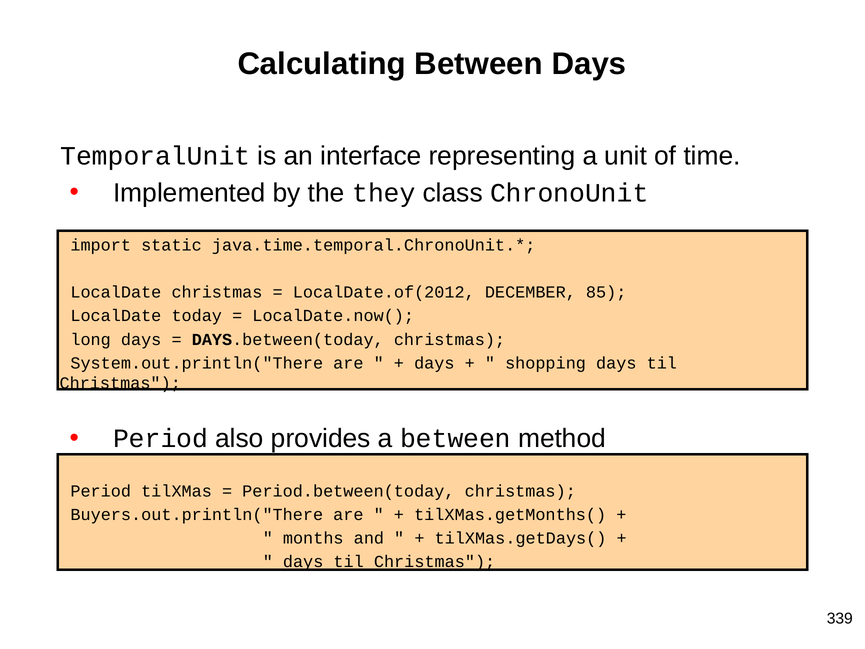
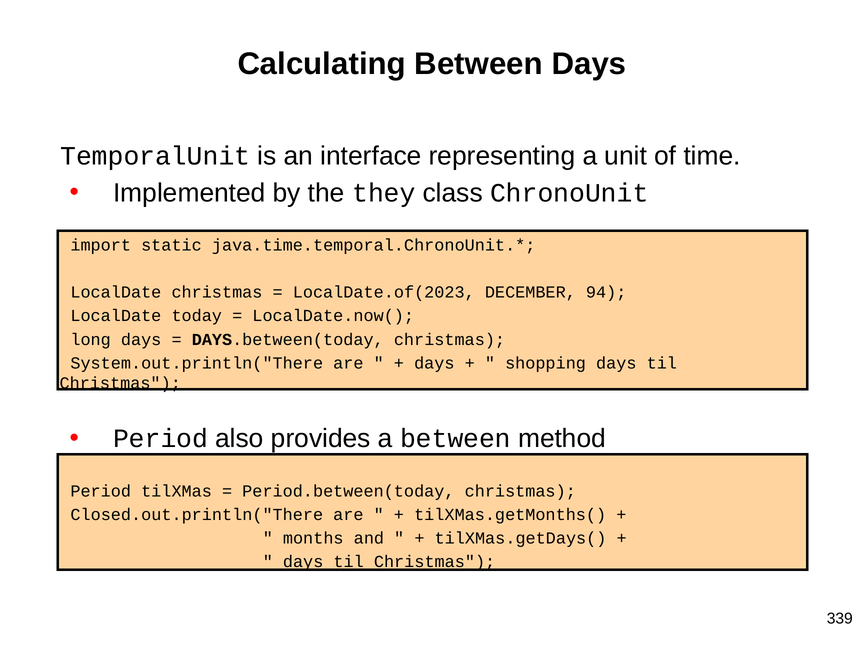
LocalDate.of(2012: LocalDate.of(2012 -> LocalDate.of(2023 (384, 292)
85: 85 -> 94 (606, 292)
Buyers.out.println("There: Buyers.out.println("There -> Closed.out.println("There (197, 514)
